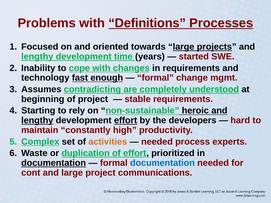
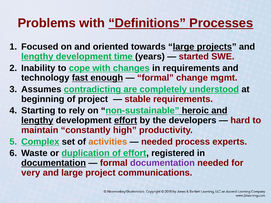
prioritized: prioritized -> registered (173, 153)
documentation colour: blue -> purple (162, 163)
cont: cont -> very (31, 173)
